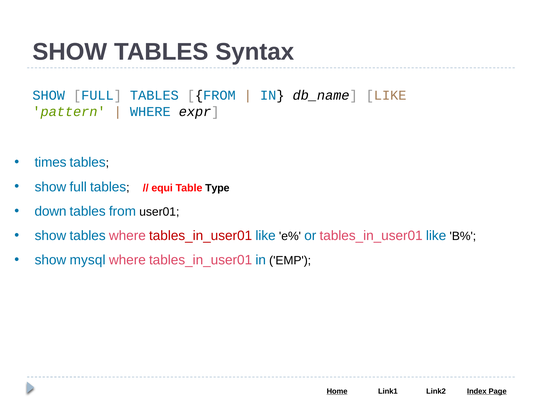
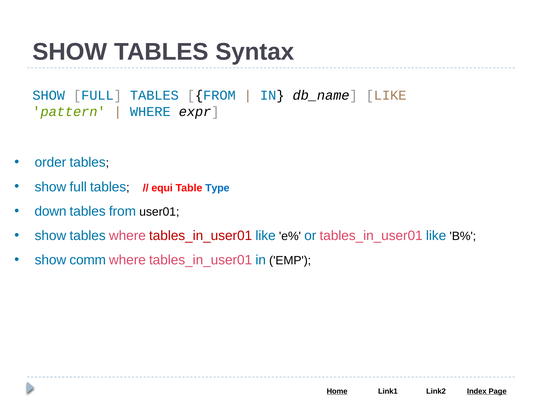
times: times -> order (50, 162)
Type colour: black -> blue (217, 188)
mysql: mysql -> comm (88, 260)
